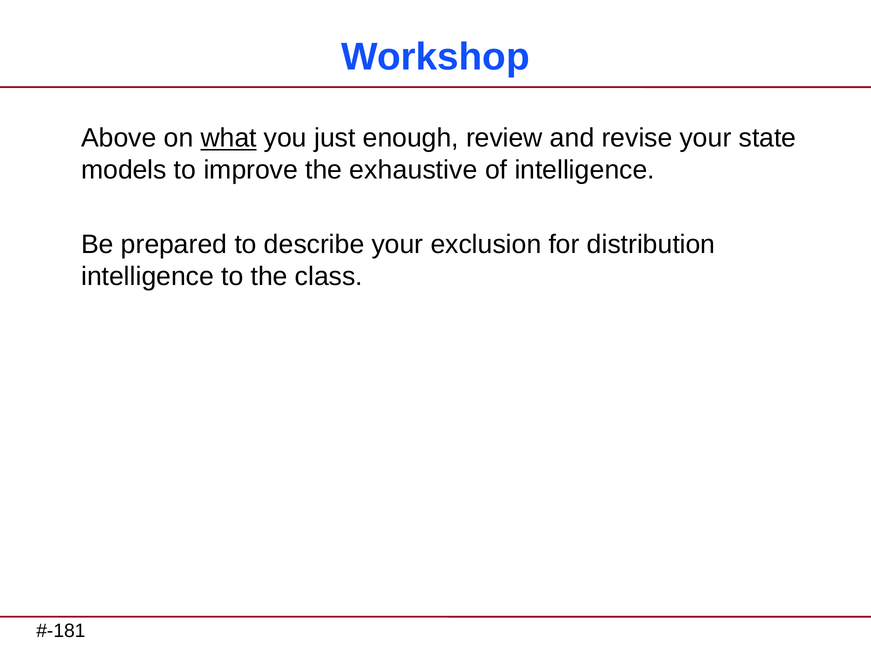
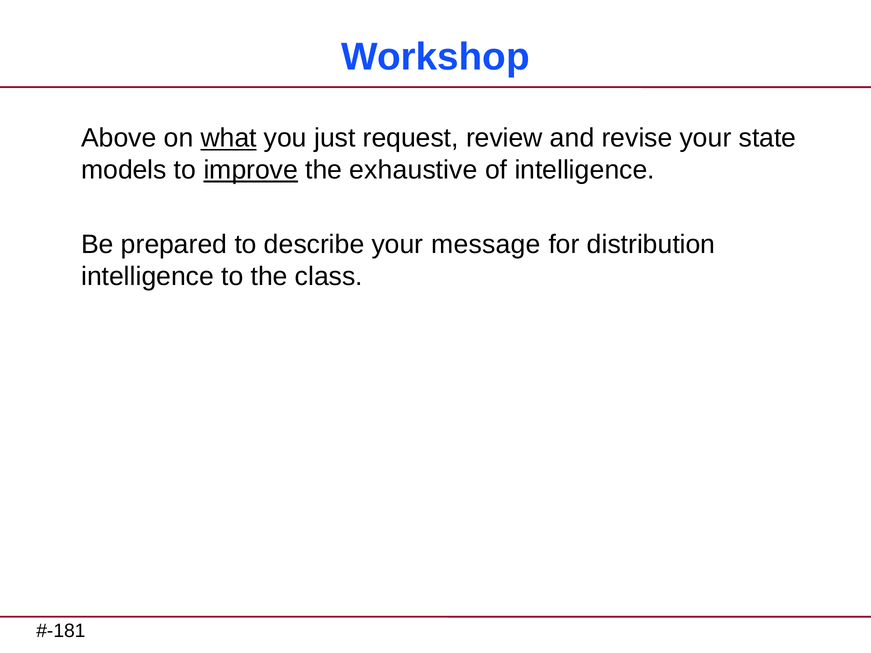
enough: enough -> request (411, 138)
improve underline: none -> present (251, 170)
exclusion: exclusion -> message (486, 245)
